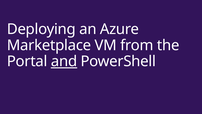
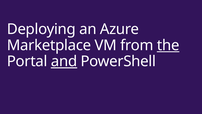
the underline: none -> present (168, 45)
